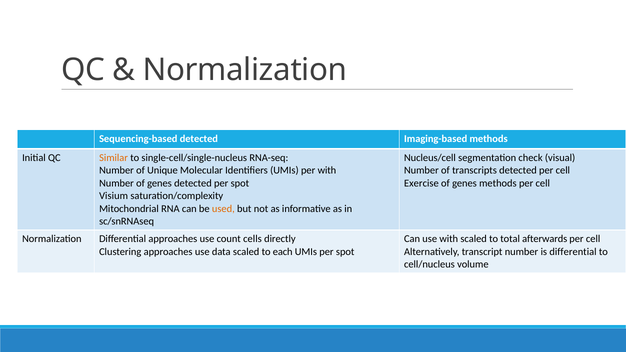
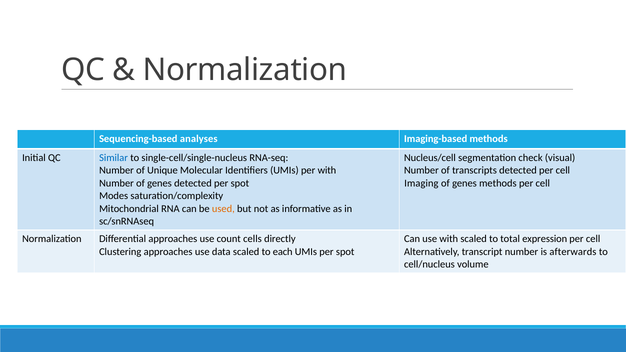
Sequencing-based detected: detected -> analyses (199, 139)
Similar colour: orange -> blue (114, 158)
Exercise: Exercise -> Imaging (421, 183)
Visium: Visium -> Modes (114, 196)
afterwards: afterwards -> expression (545, 239)
is differential: differential -> afterwards (573, 252)
